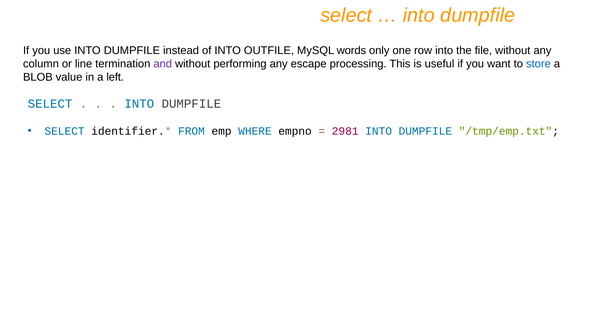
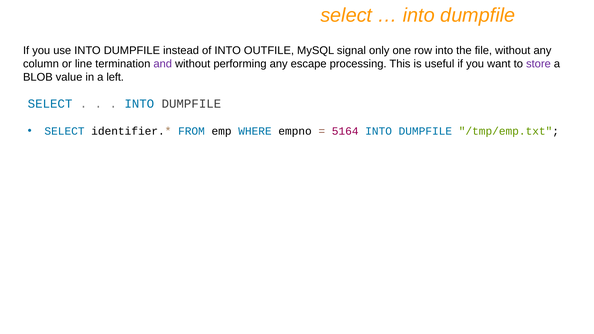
words: words -> signal (351, 50)
store colour: blue -> purple (538, 64)
2981: 2981 -> 5164 (345, 131)
